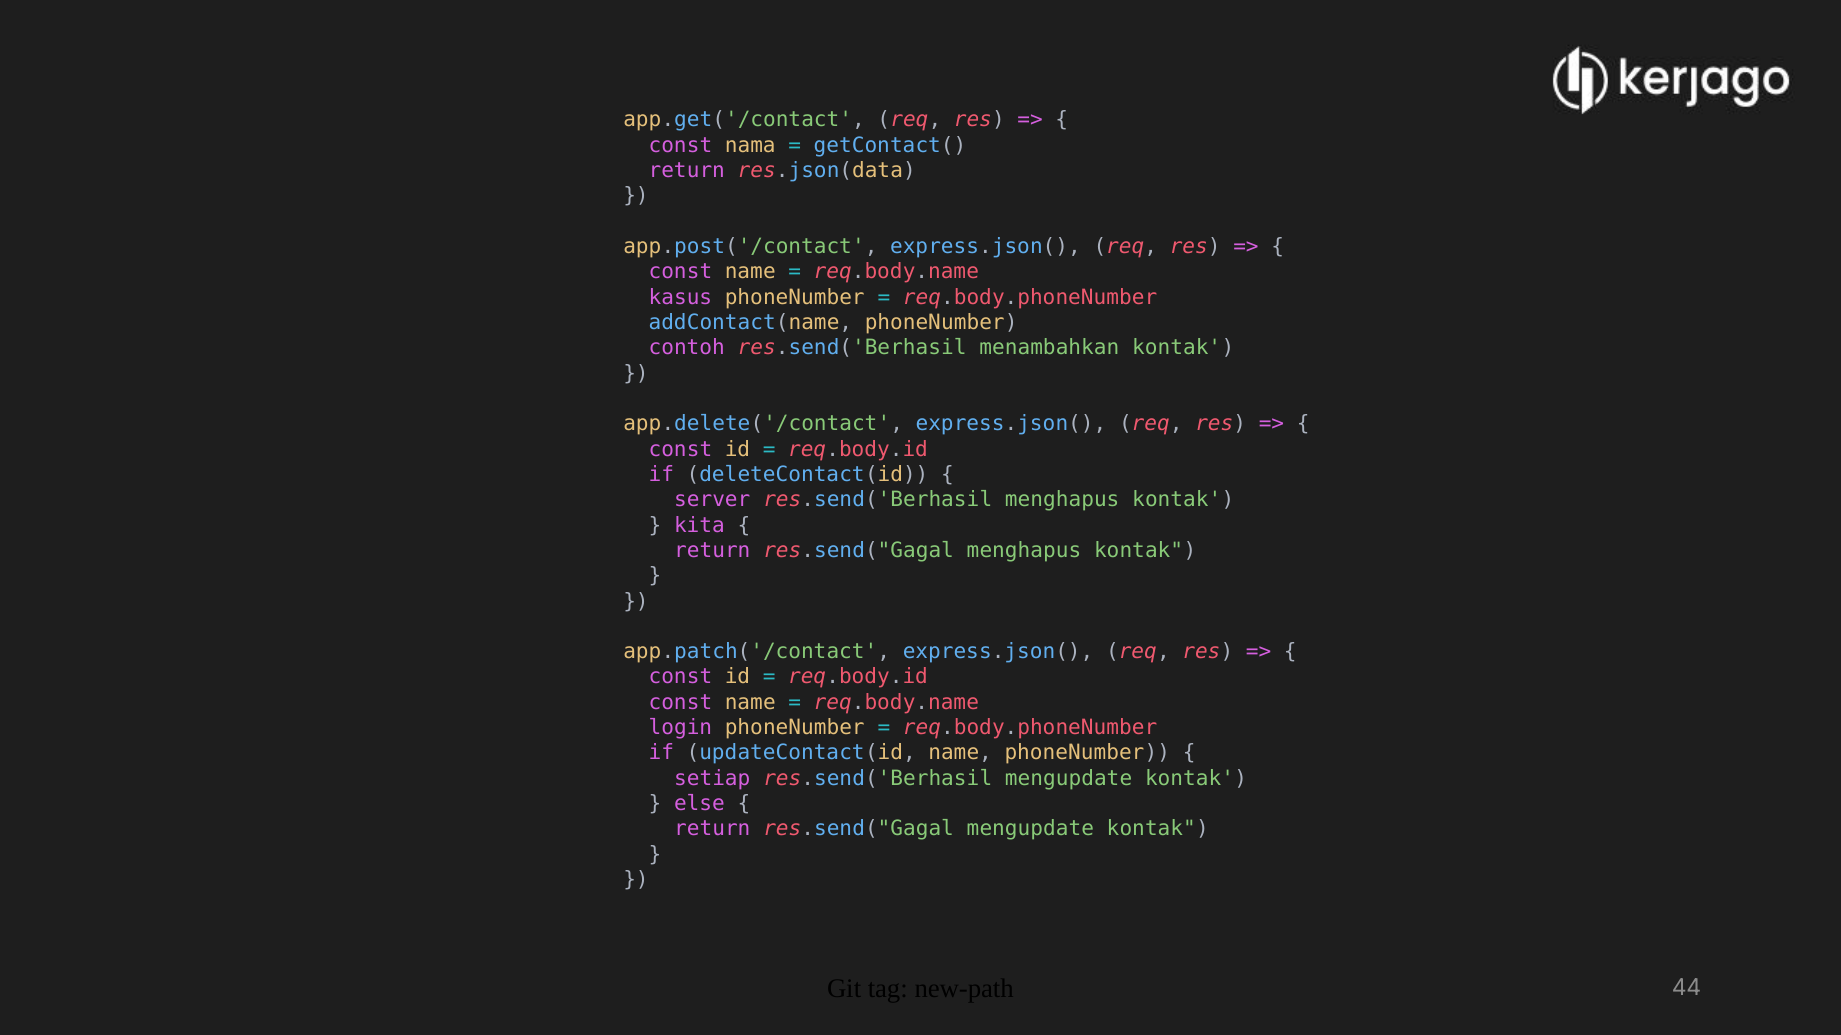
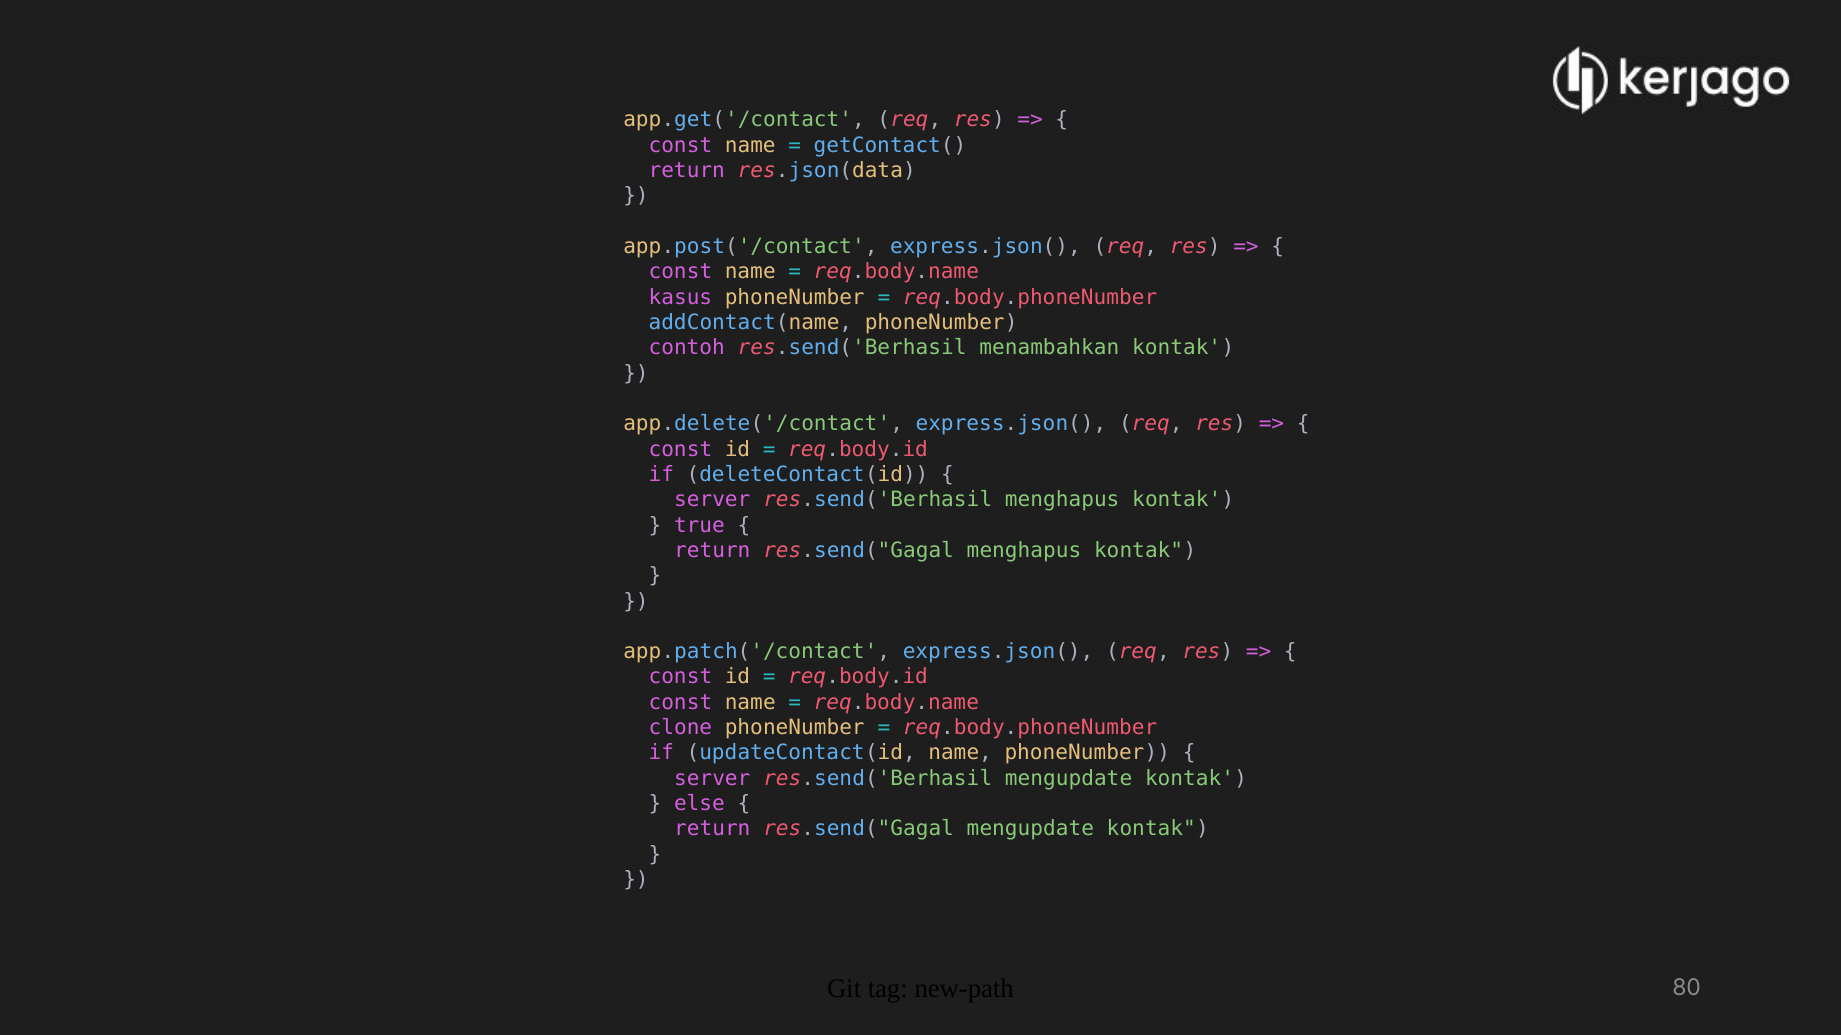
nama: nama -> name (750, 145)
kita: kita -> true (699, 525)
login: login -> clone (680, 728)
setiap: setiap -> server (712, 779)
44: 44 -> 80 (1687, 989)
